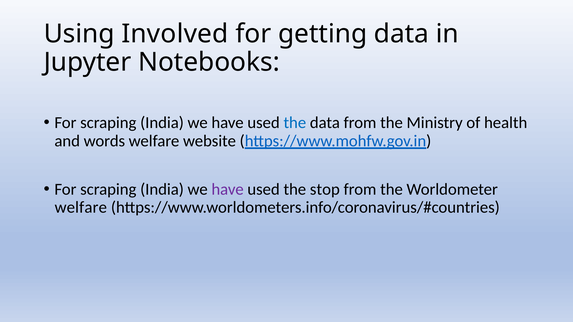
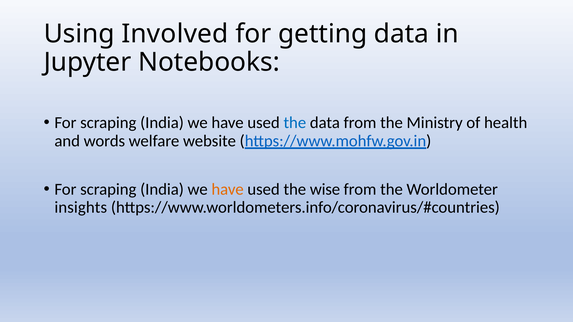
have colour: purple -> orange (228, 189)
stop: stop -> wise (325, 189)
welfare: welfare -> insights (81, 207)
